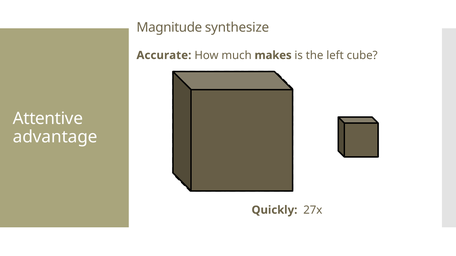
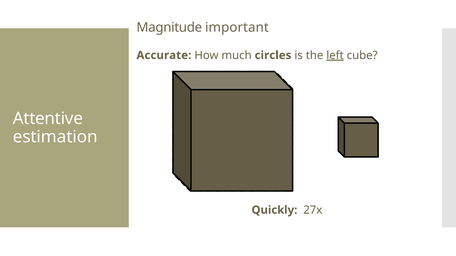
synthesize: synthesize -> important (237, 27)
makes: makes -> circles (273, 55)
left underline: none -> present (335, 55)
advantage: advantage -> estimation (55, 137)
